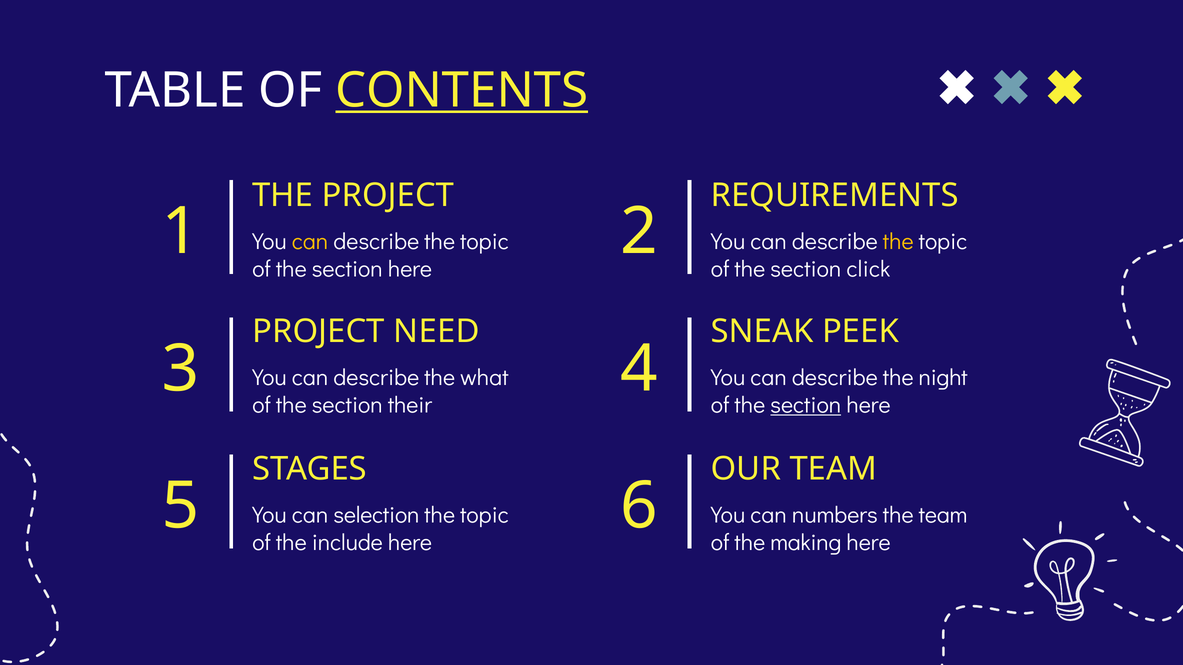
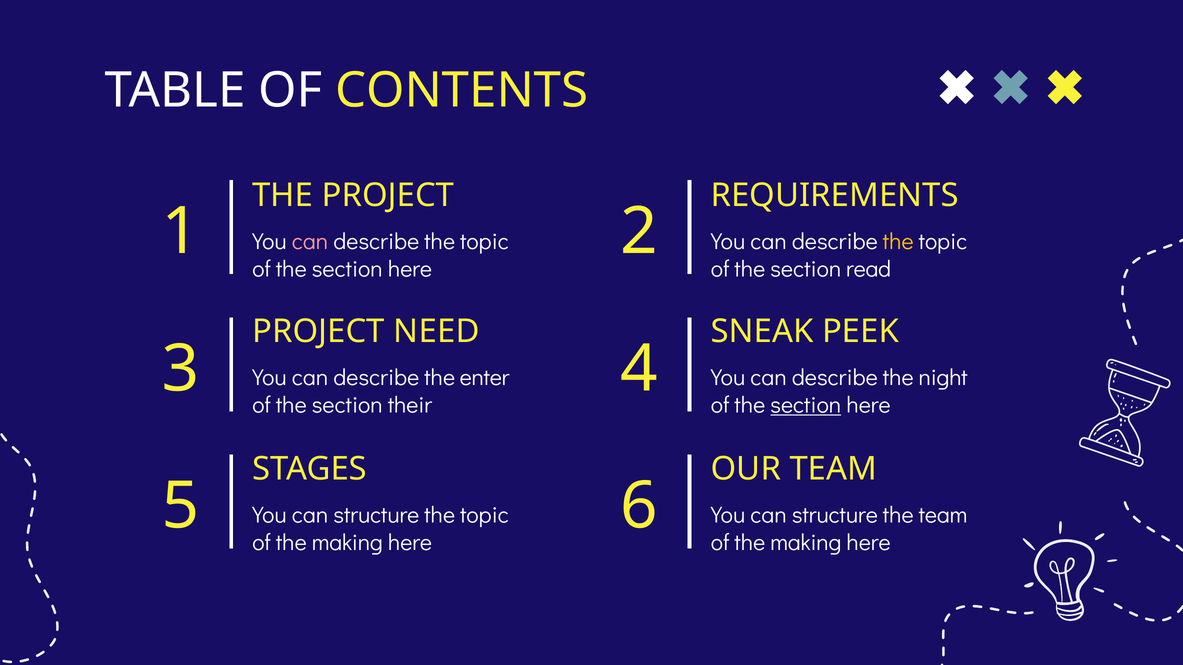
CONTENTS underline: present -> none (462, 91)
can colour: yellow -> pink (310, 242)
click: click -> read (869, 270)
what: what -> enter (485, 378)
selection: selection -> structure (376, 515)
numbers: numbers -> structure (835, 515)
include: include -> making (347, 543)
